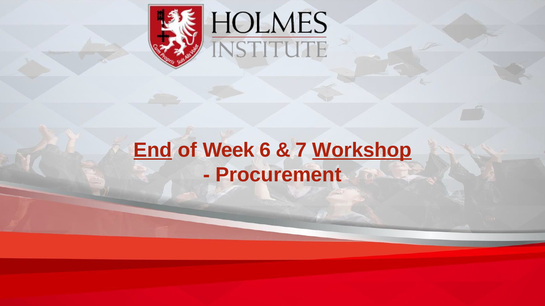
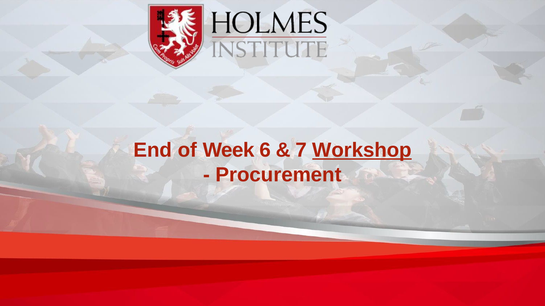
End underline: present -> none (153, 151)
